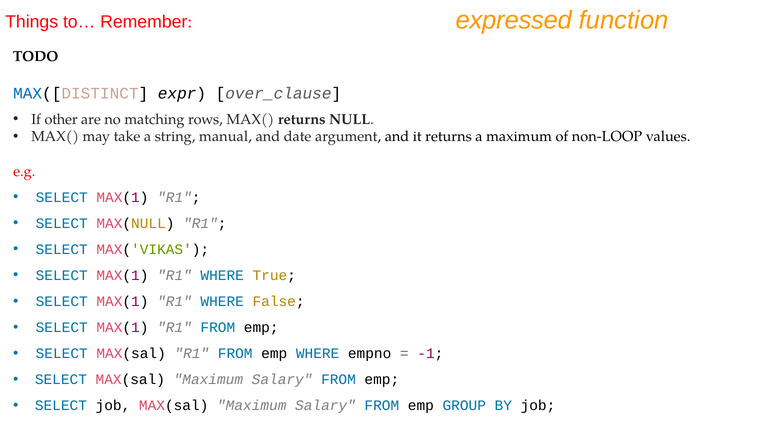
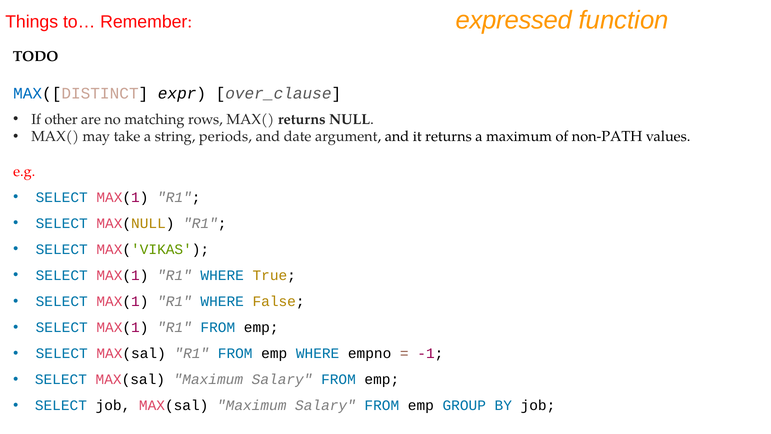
manual: manual -> periods (225, 137)
non-LOOP: non-LOOP -> non-PATH (607, 137)
